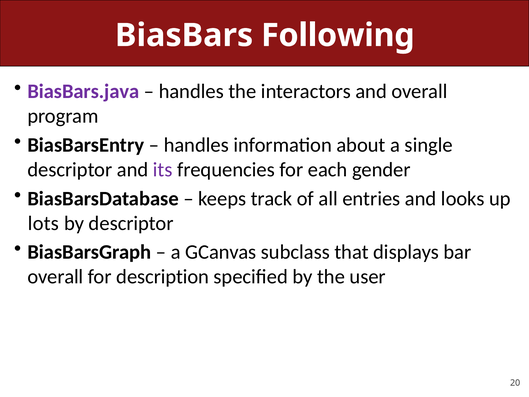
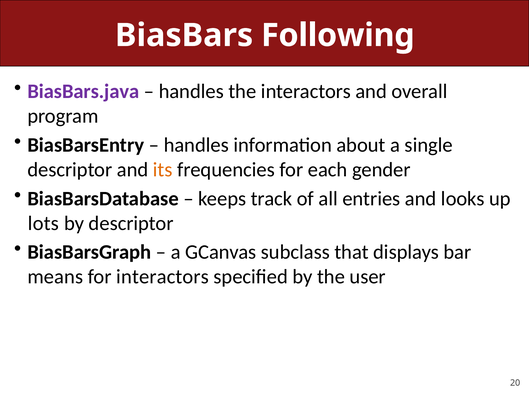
its colour: purple -> orange (163, 170)
overall: overall -> means (55, 277)
for description: description -> interactors (163, 277)
